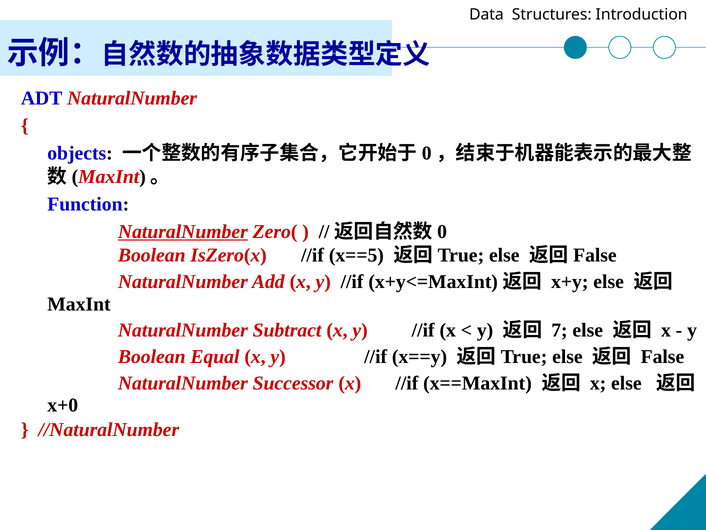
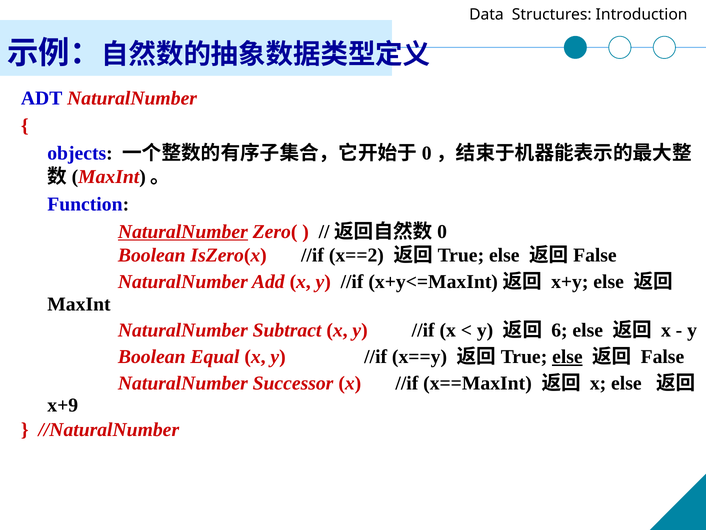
x==5: x==5 -> x==2 (356, 255)
7: 7 -> 6 (559, 330)
else underline: none -> present (567, 356)
x+0: x+0 -> x+9 (63, 405)
